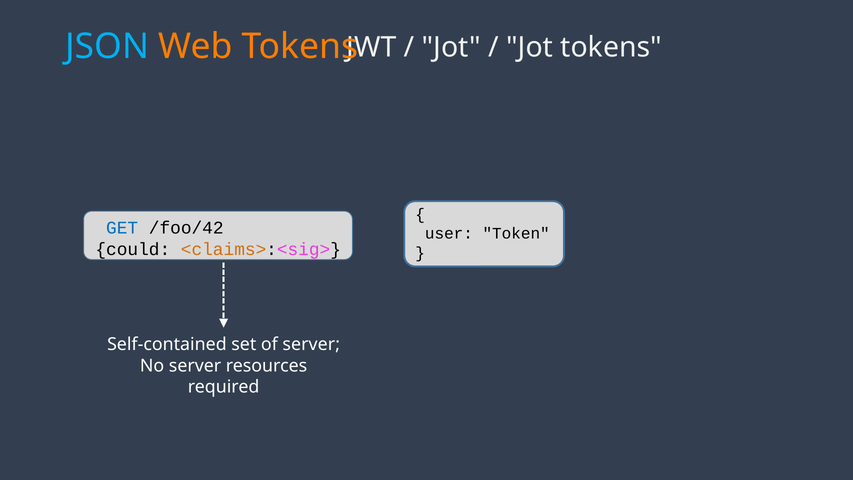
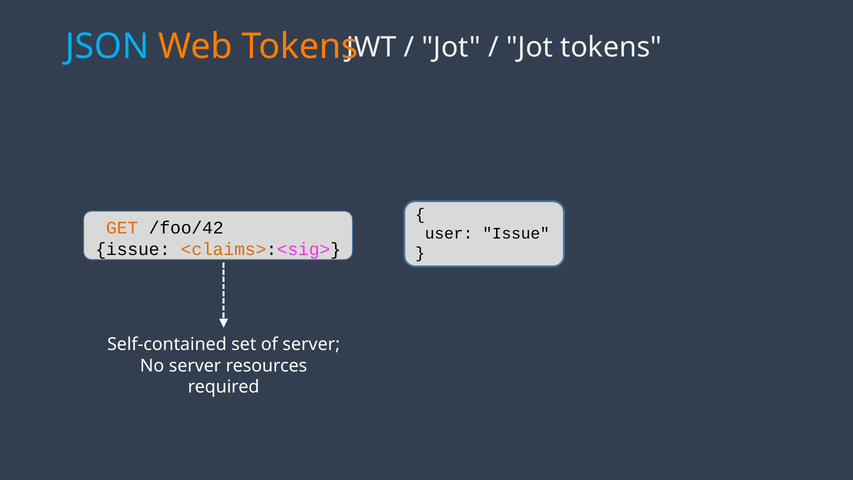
GET colour: blue -> orange (122, 228)
user Token: Token -> Issue (516, 234)
could: could -> issue (133, 249)
